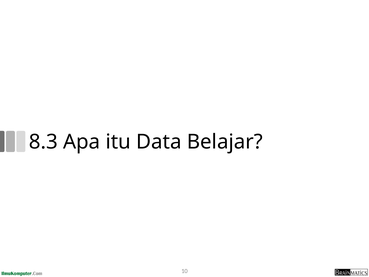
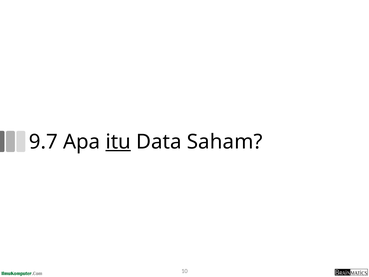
8.3: 8.3 -> 9.7 (43, 142)
itu underline: none -> present (118, 142)
Belajar: Belajar -> Saham (225, 142)
